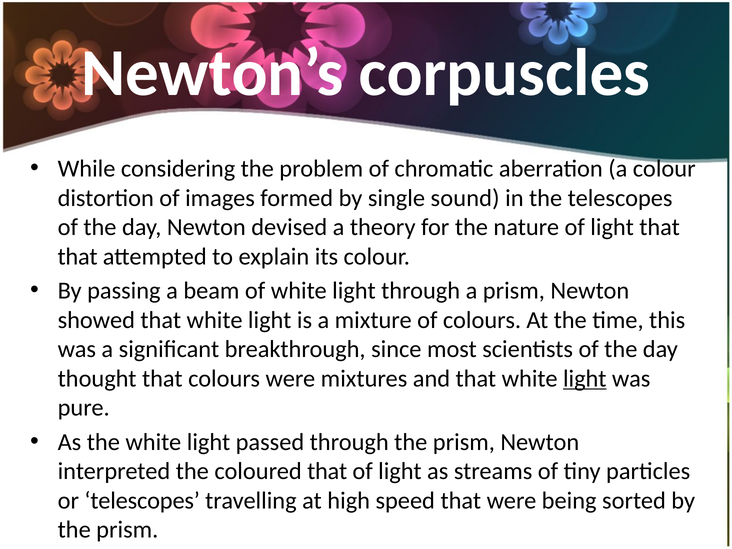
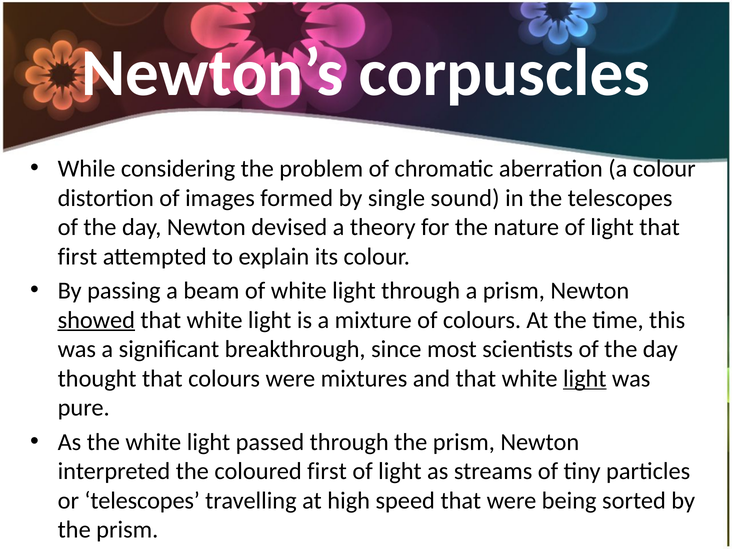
that: that -> first (77, 257)
showed underline: none -> present (96, 320)
coloured that: that -> first (327, 471)
